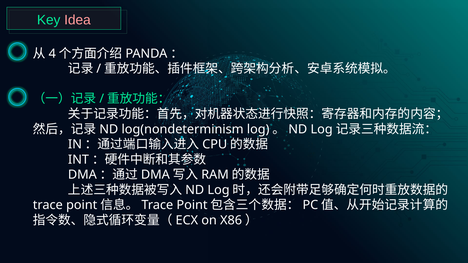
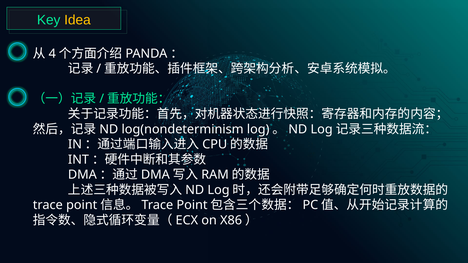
Idea colour: pink -> yellow (77, 20)
